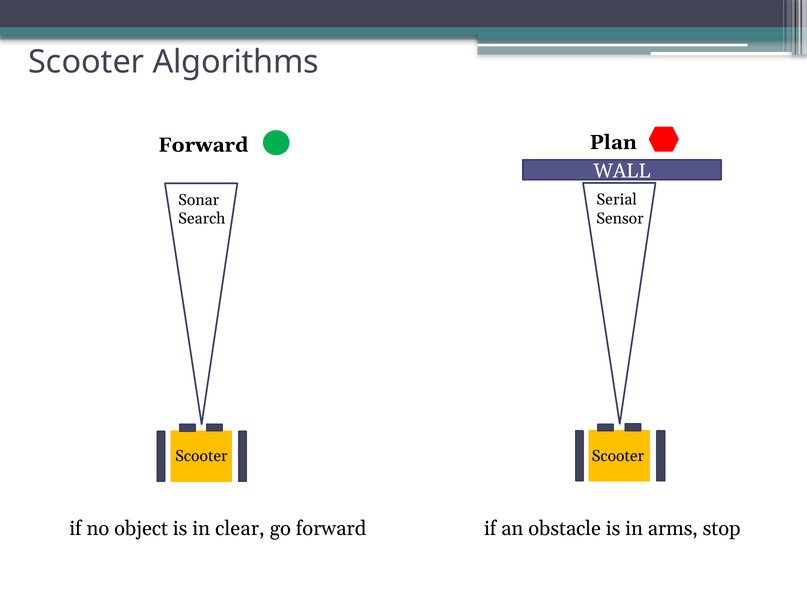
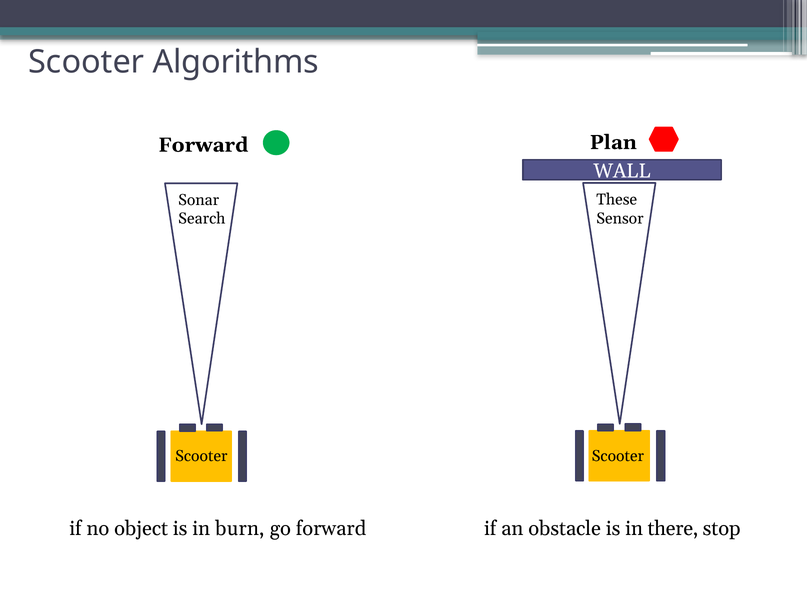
Serial: Serial -> These (617, 200)
clear: clear -> burn (240, 529)
arms: arms -> there (673, 529)
